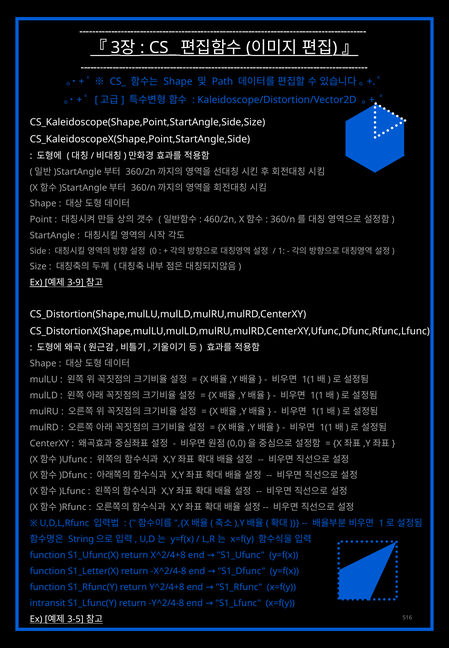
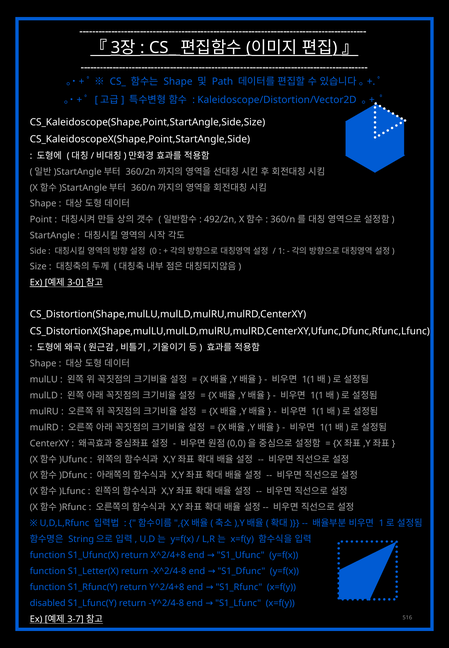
460/2n: 460/2n -> 492/2n (220, 220)
3-9: 3-9 -> 3-0 (75, 283)
intransit: intransit -> disabled (48, 604)
3-5: 3-5 -> 3-7 (75, 620)
